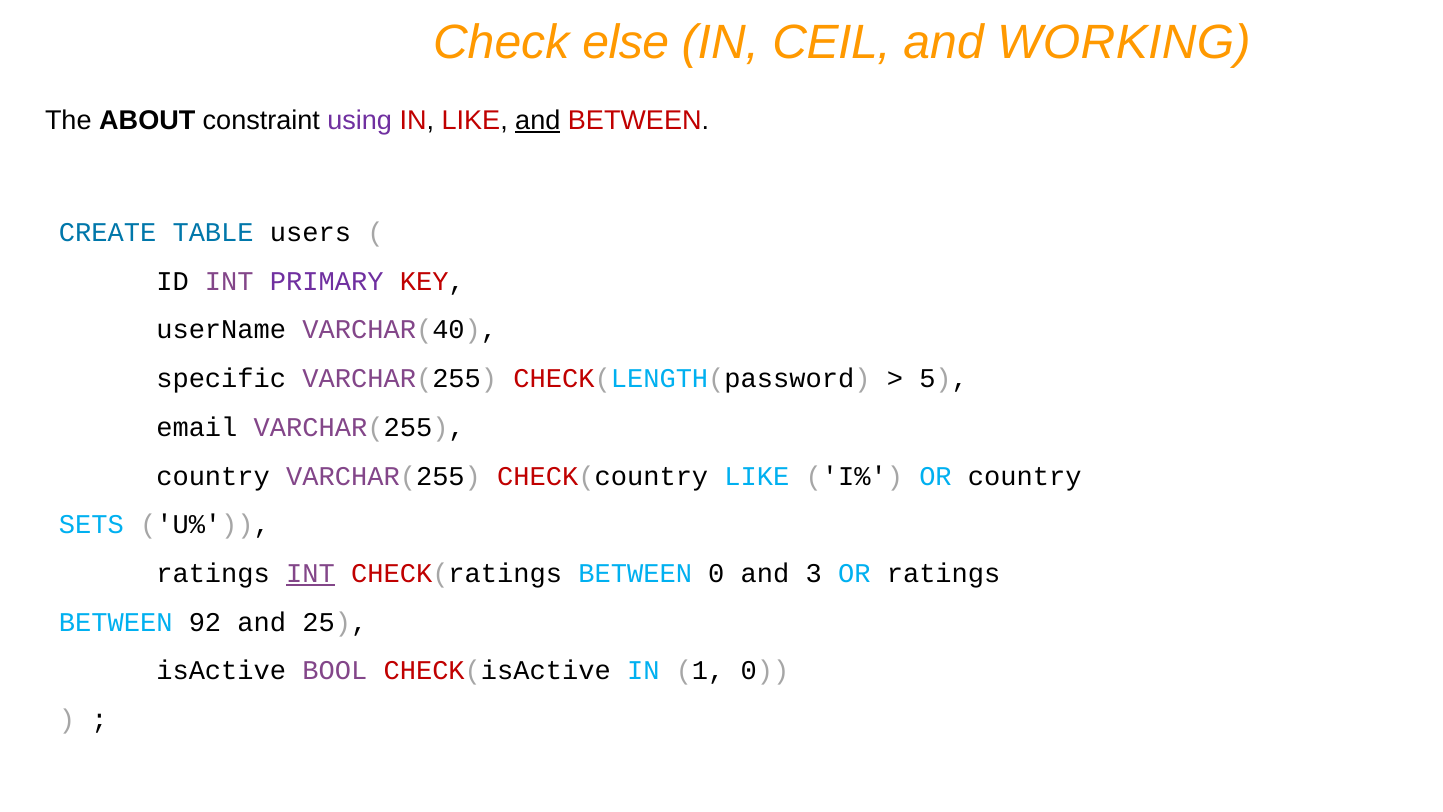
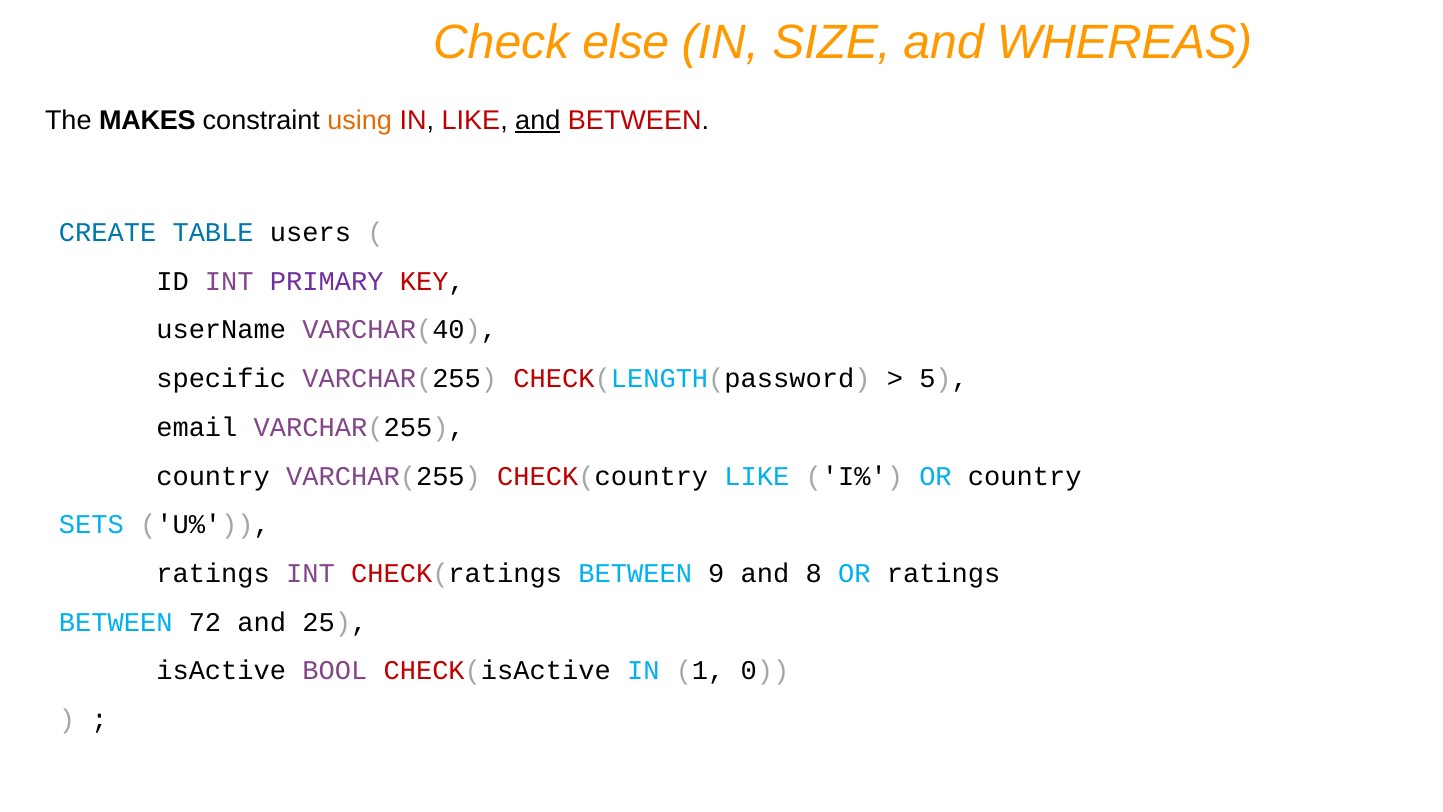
CEIL: CEIL -> SIZE (832, 43)
WORKING: WORKING -> WHEREAS (1124, 43)
ABOUT: ABOUT -> MAKES (147, 120)
using colour: purple -> orange (360, 120)
INT underline: present -> none (311, 573)
BETWEEN 0: 0 -> 9 (716, 573)
3: 3 -> 8 (814, 573)
92: 92 -> 72 (205, 622)
